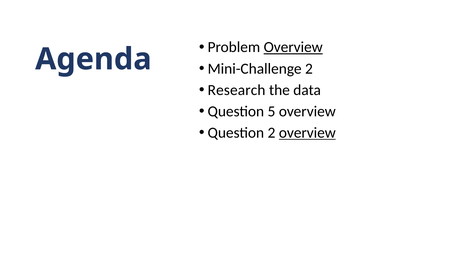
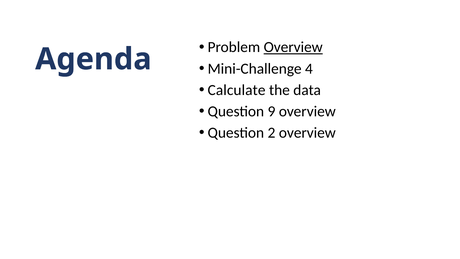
Mini-Challenge 2: 2 -> 4 (309, 69)
Research: Research -> Calculate (237, 90)
5: 5 -> 9 (272, 111)
overview underline: present -> none (307, 133)
